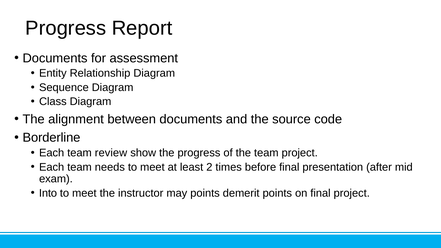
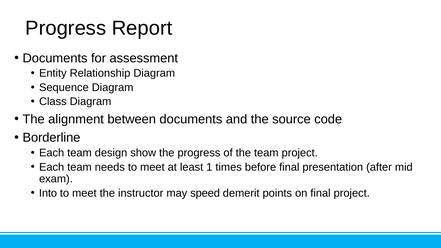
review: review -> design (111, 153)
2: 2 -> 1 (209, 167)
may points: points -> speed (205, 193)
